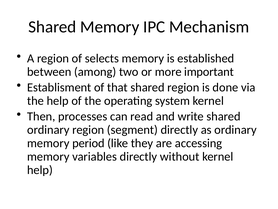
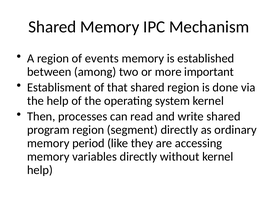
selects: selects -> events (102, 58)
ordinary: ordinary -> program (48, 130)
